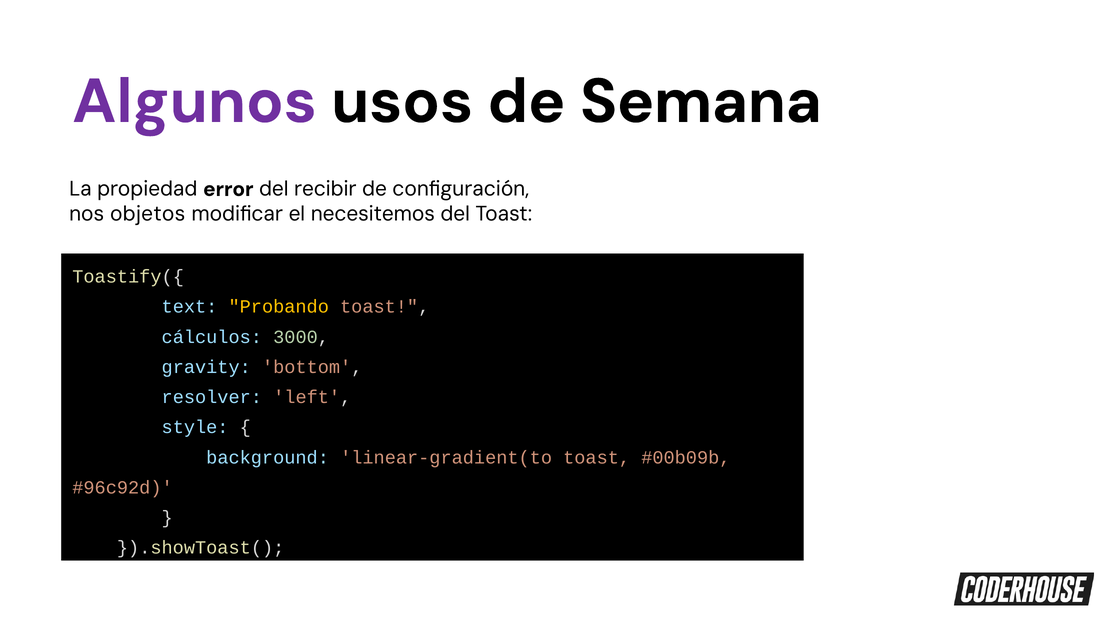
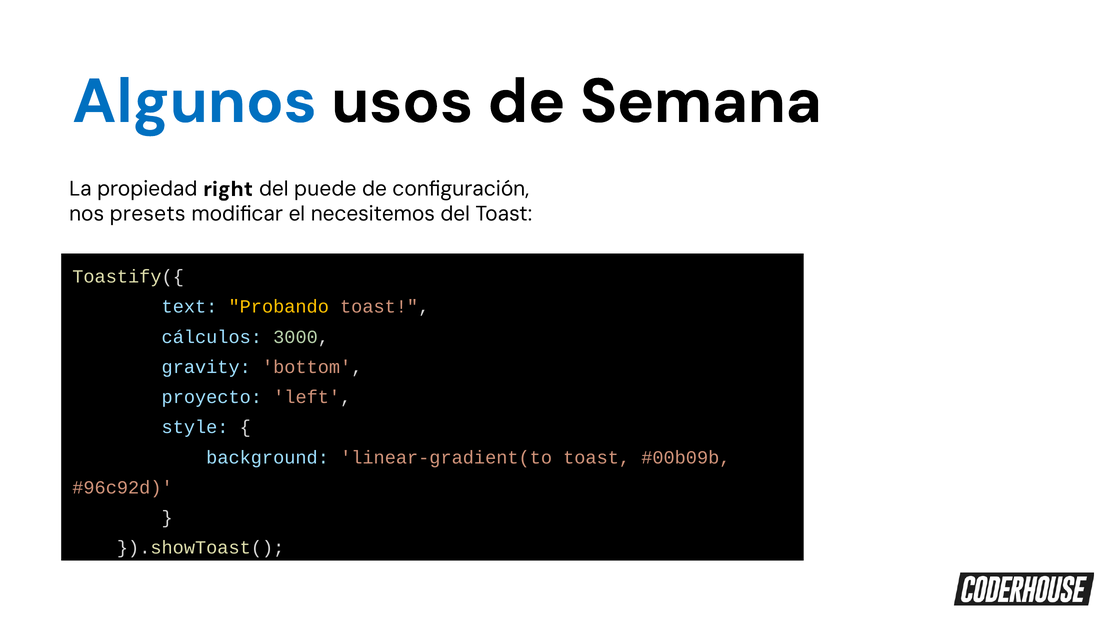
Algunos colour: purple -> blue (195, 101)
error: error -> right (228, 189)
recibir: recibir -> puede (325, 189)
objetos: objetos -> presets (148, 214)
resolver: resolver -> proyecto (212, 397)
